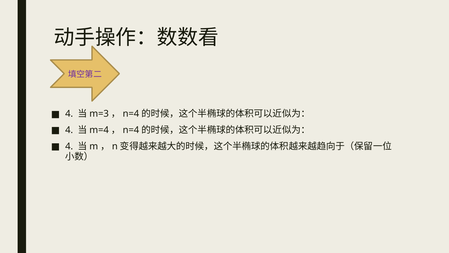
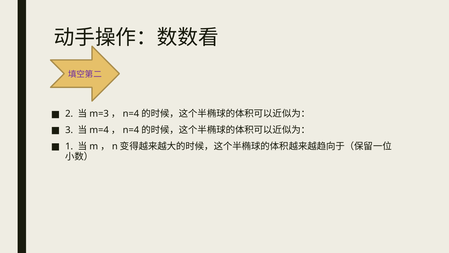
4: 4 -> 2 (69, 114)
4: 4 -> 3 (69, 130)
4: 4 -> 1 (69, 146)
